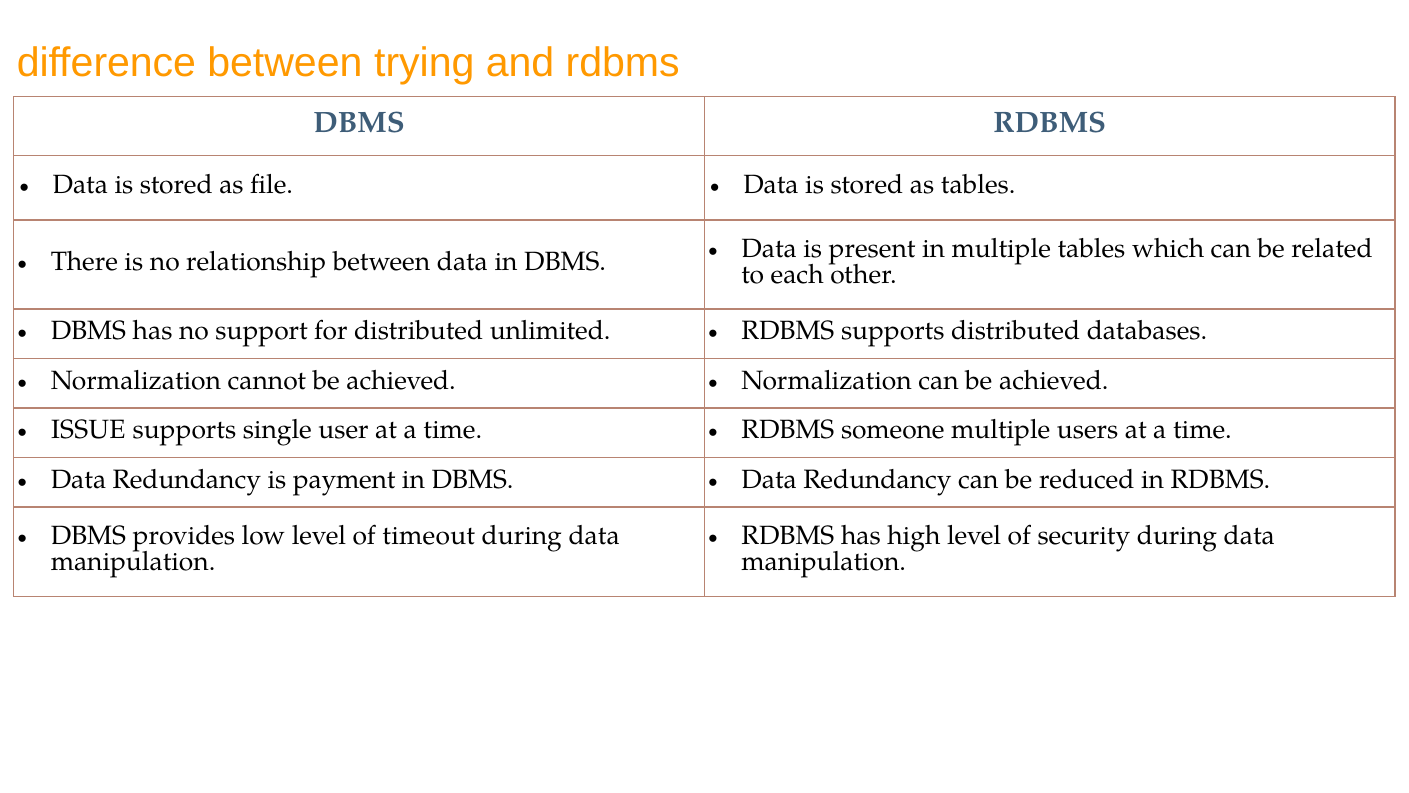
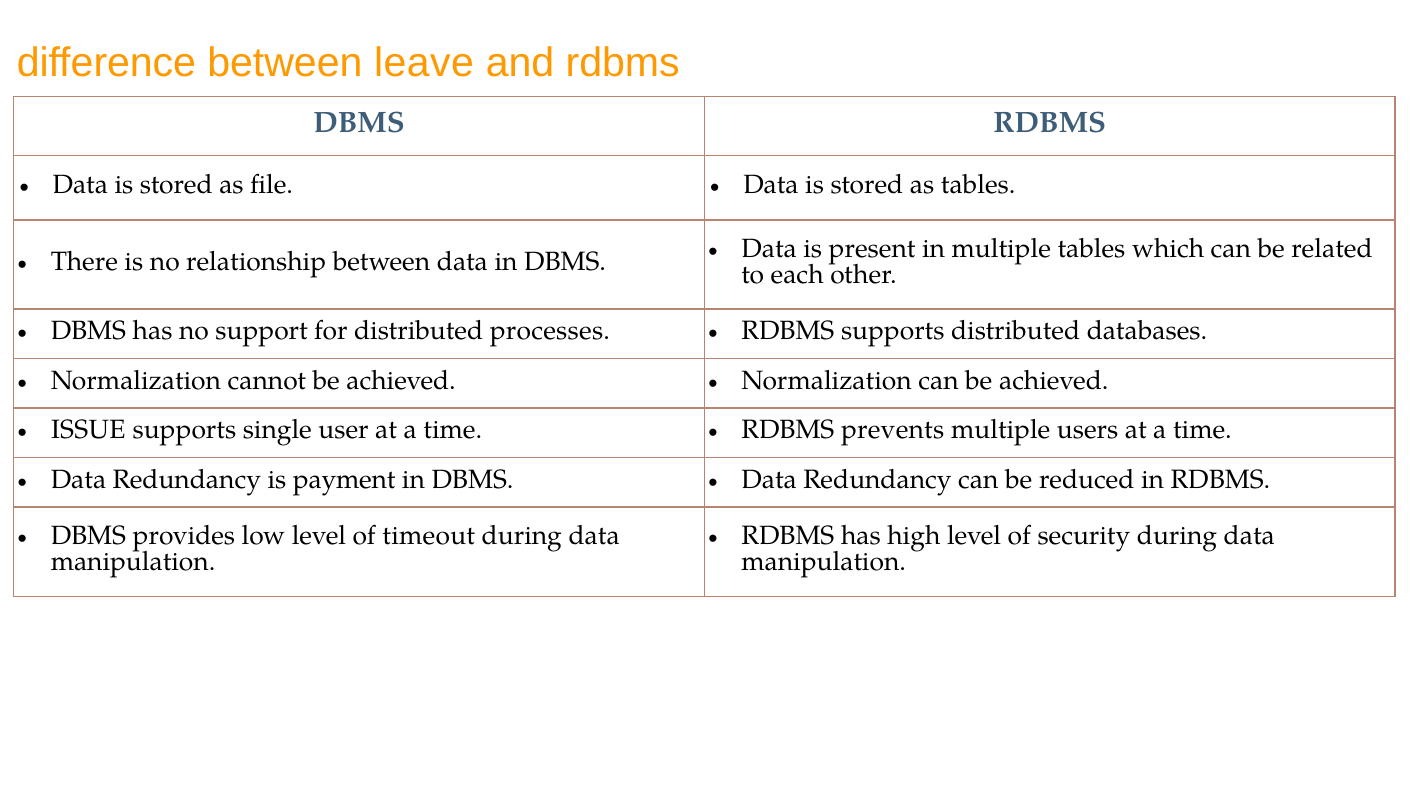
trying: trying -> leave (424, 63)
unlimited: unlimited -> processes (550, 331)
someone: someone -> prevents (893, 430)
